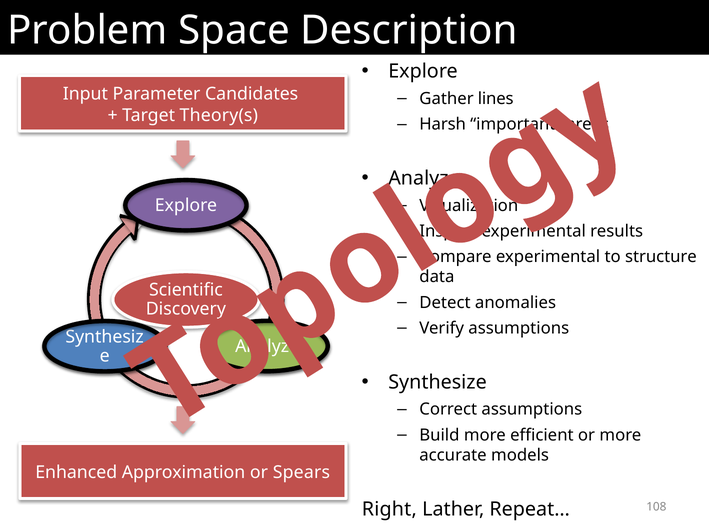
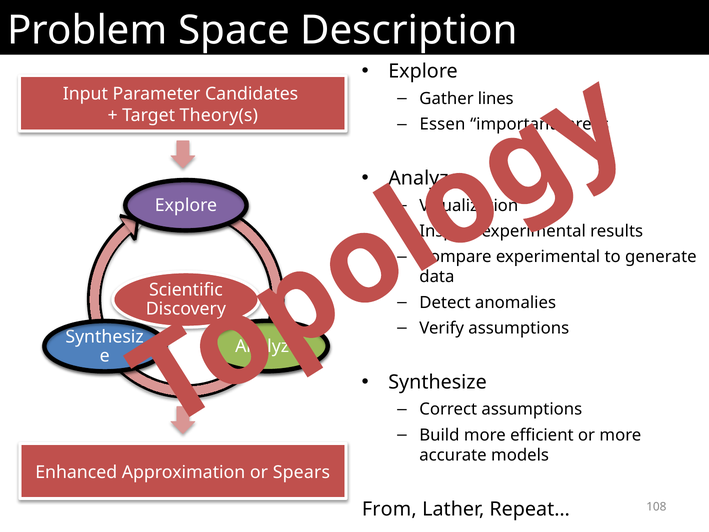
Harsh: Harsh -> Essen (442, 124)
structure: structure -> generate (661, 257)
Right: Right -> From (389, 509)
